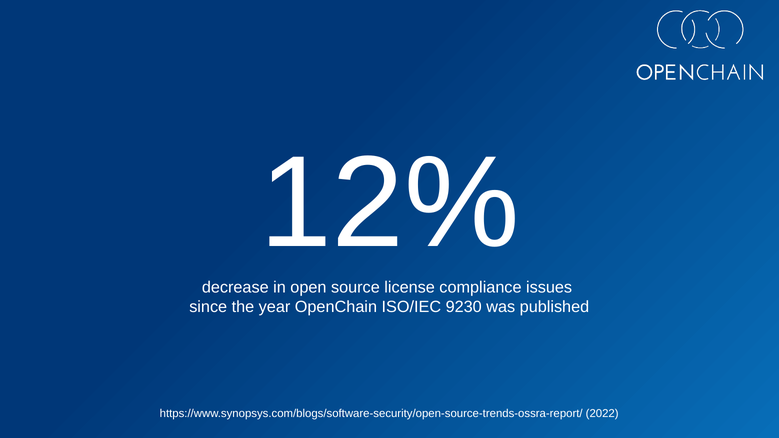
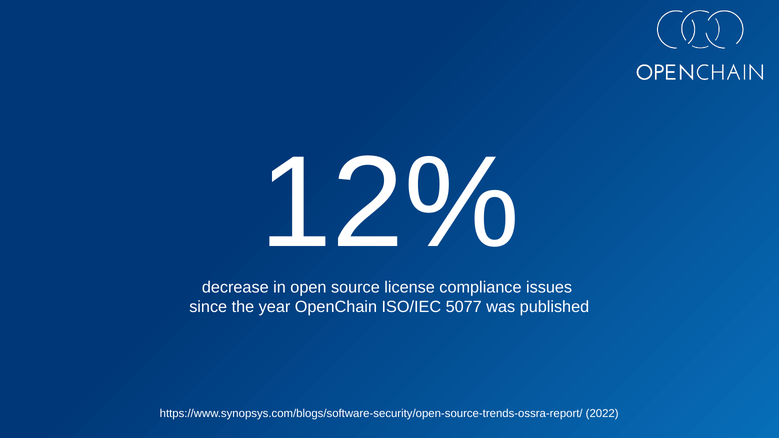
9230: 9230 -> 5077 (464, 307)
